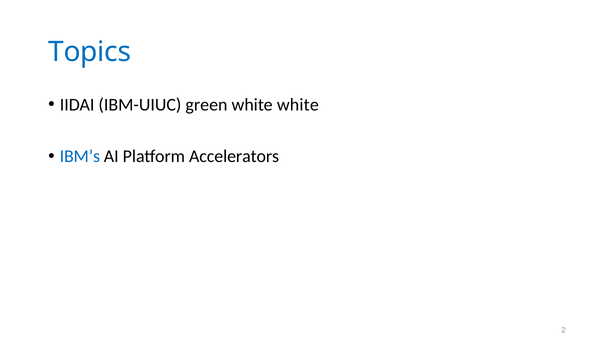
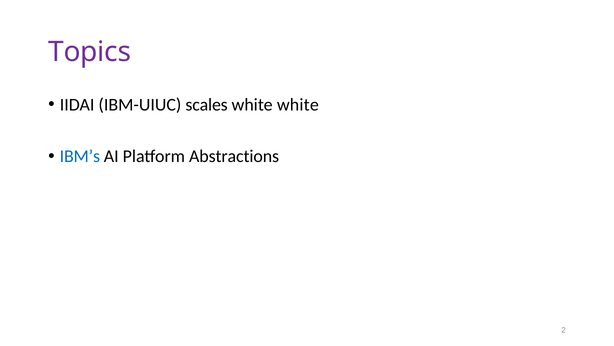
Topics colour: blue -> purple (90, 52)
green: green -> scales (207, 105)
Accelerators: Accelerators -> Abstractions (234, 156)
